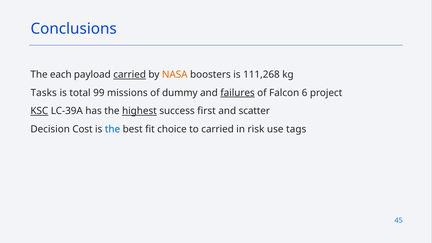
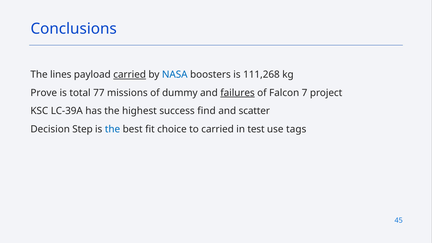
each: each -> lines (61, 75)
NASA colour: orange -> blue (175, 75)
Tasks: Tasks -> Prove (44, 93)
99: 99 -> 77 (99, 93)
6: 6 -> 7 (305, 93)
KSC underline: present -> none (39, 111)
highest underline: present -> none (139, 111)
first: first -> find (206, 111)
Cost: Cost -> Step (83, 129)
risk: risk -> test (256, 129)
